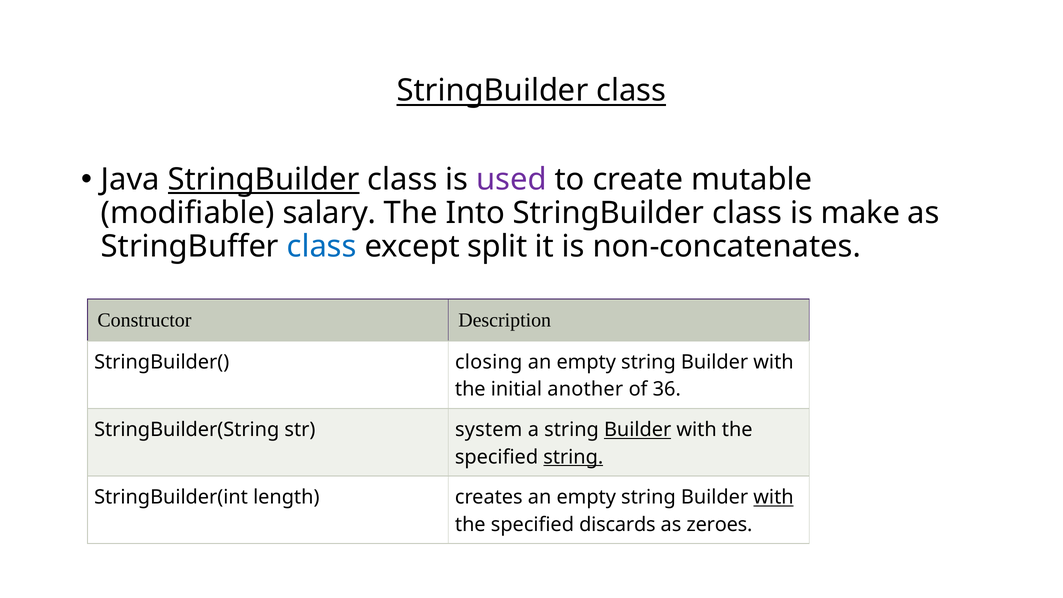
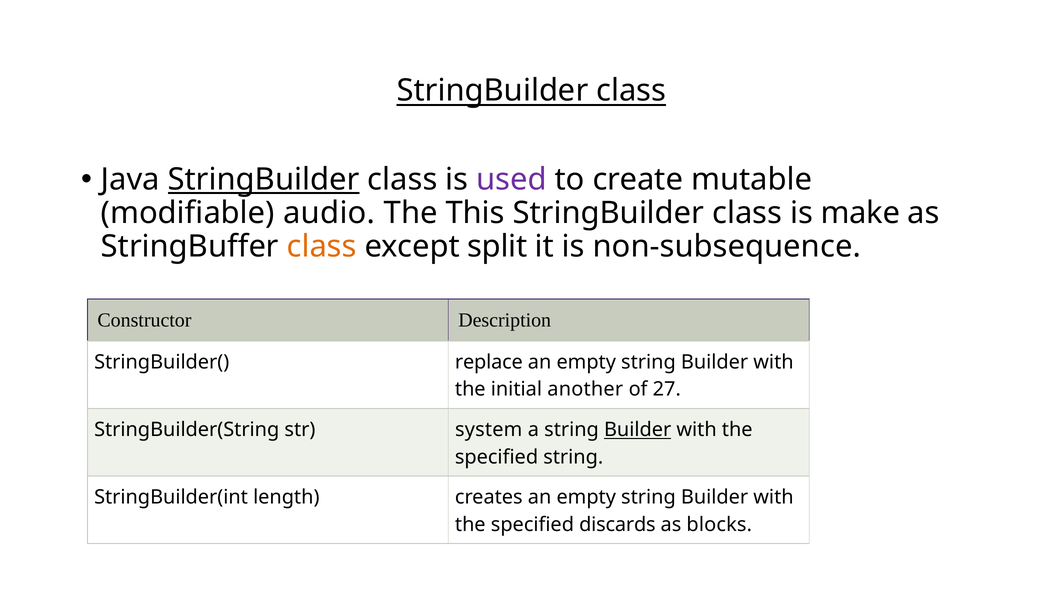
salary: salary -> audio (329, 213)
Into: Into -> This (475, 213)
class colour: blue -> orange (322, 247)
non-concatenates: non-concatenates -> non-subsequence (727, 247)
closing: closing -> replace (489, 362)
36: 36 -> 27 (667, 389)
string underline: present -> none (573, 457)
with underline: present -> none (773, 497)
zeroes: zeroes -> blocks (719, 524)
